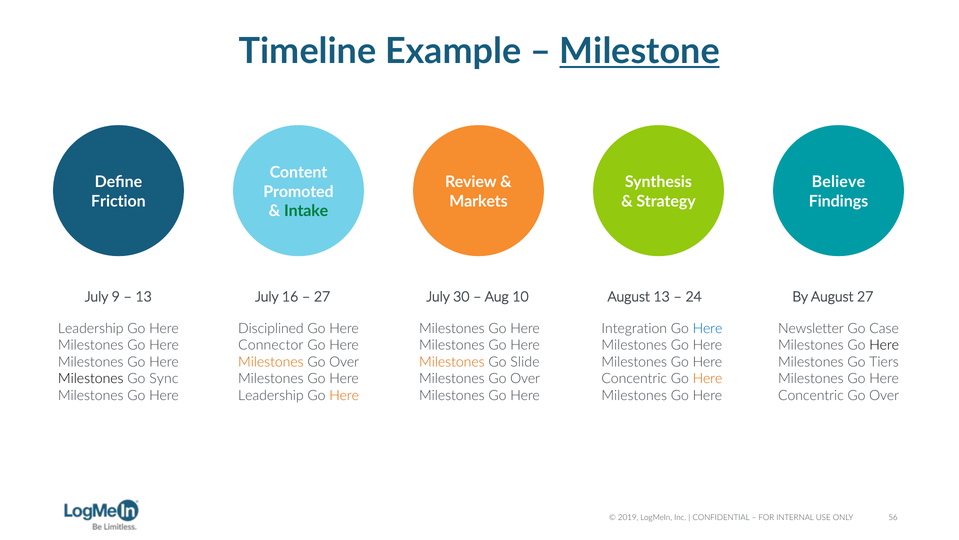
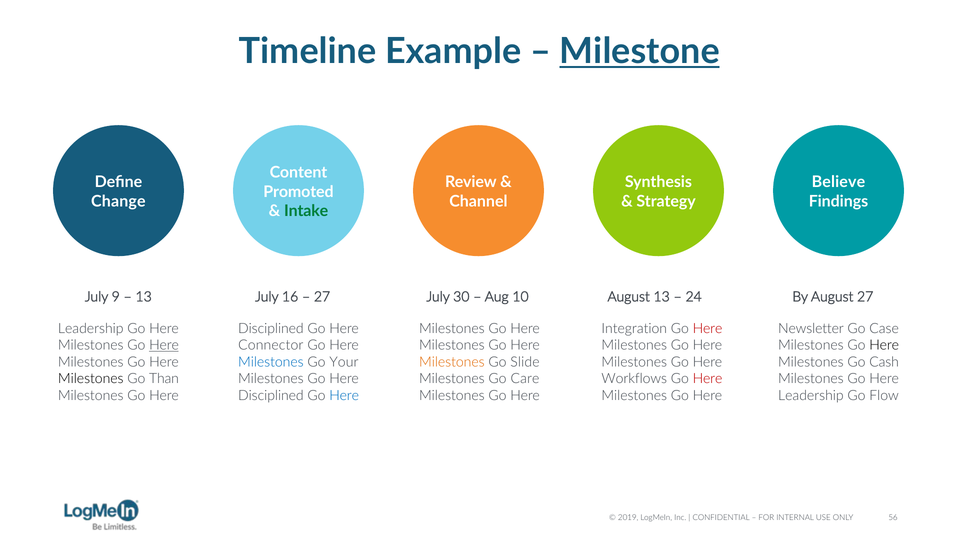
Friction: Friction -> Change (118, 201)
Markets: Markets -> Channel (478, 201)
Here colour: blue -> red (707, 328)
Here underline: none -> present (164, 345)
Milestones colour: orange -> blue (271, 362)
Over: Over -> Your (344, 362)
Tiers: Tiers -> Cash (884, 362)
Sync: Sync -> Than (164, 378)
Over: Over -> Care (525, 378)
Concentric: Concentric -> Workflows (634, 378)
Here colour: orange -> red (707, 378)
Leadership: Leadership -> Disciplined (271, 395)
Here colour: orange -> blue (344, 395)
Concentric: Concentric -> Leadership (811, 395)
Over: Over -> Flow (884, 395)
